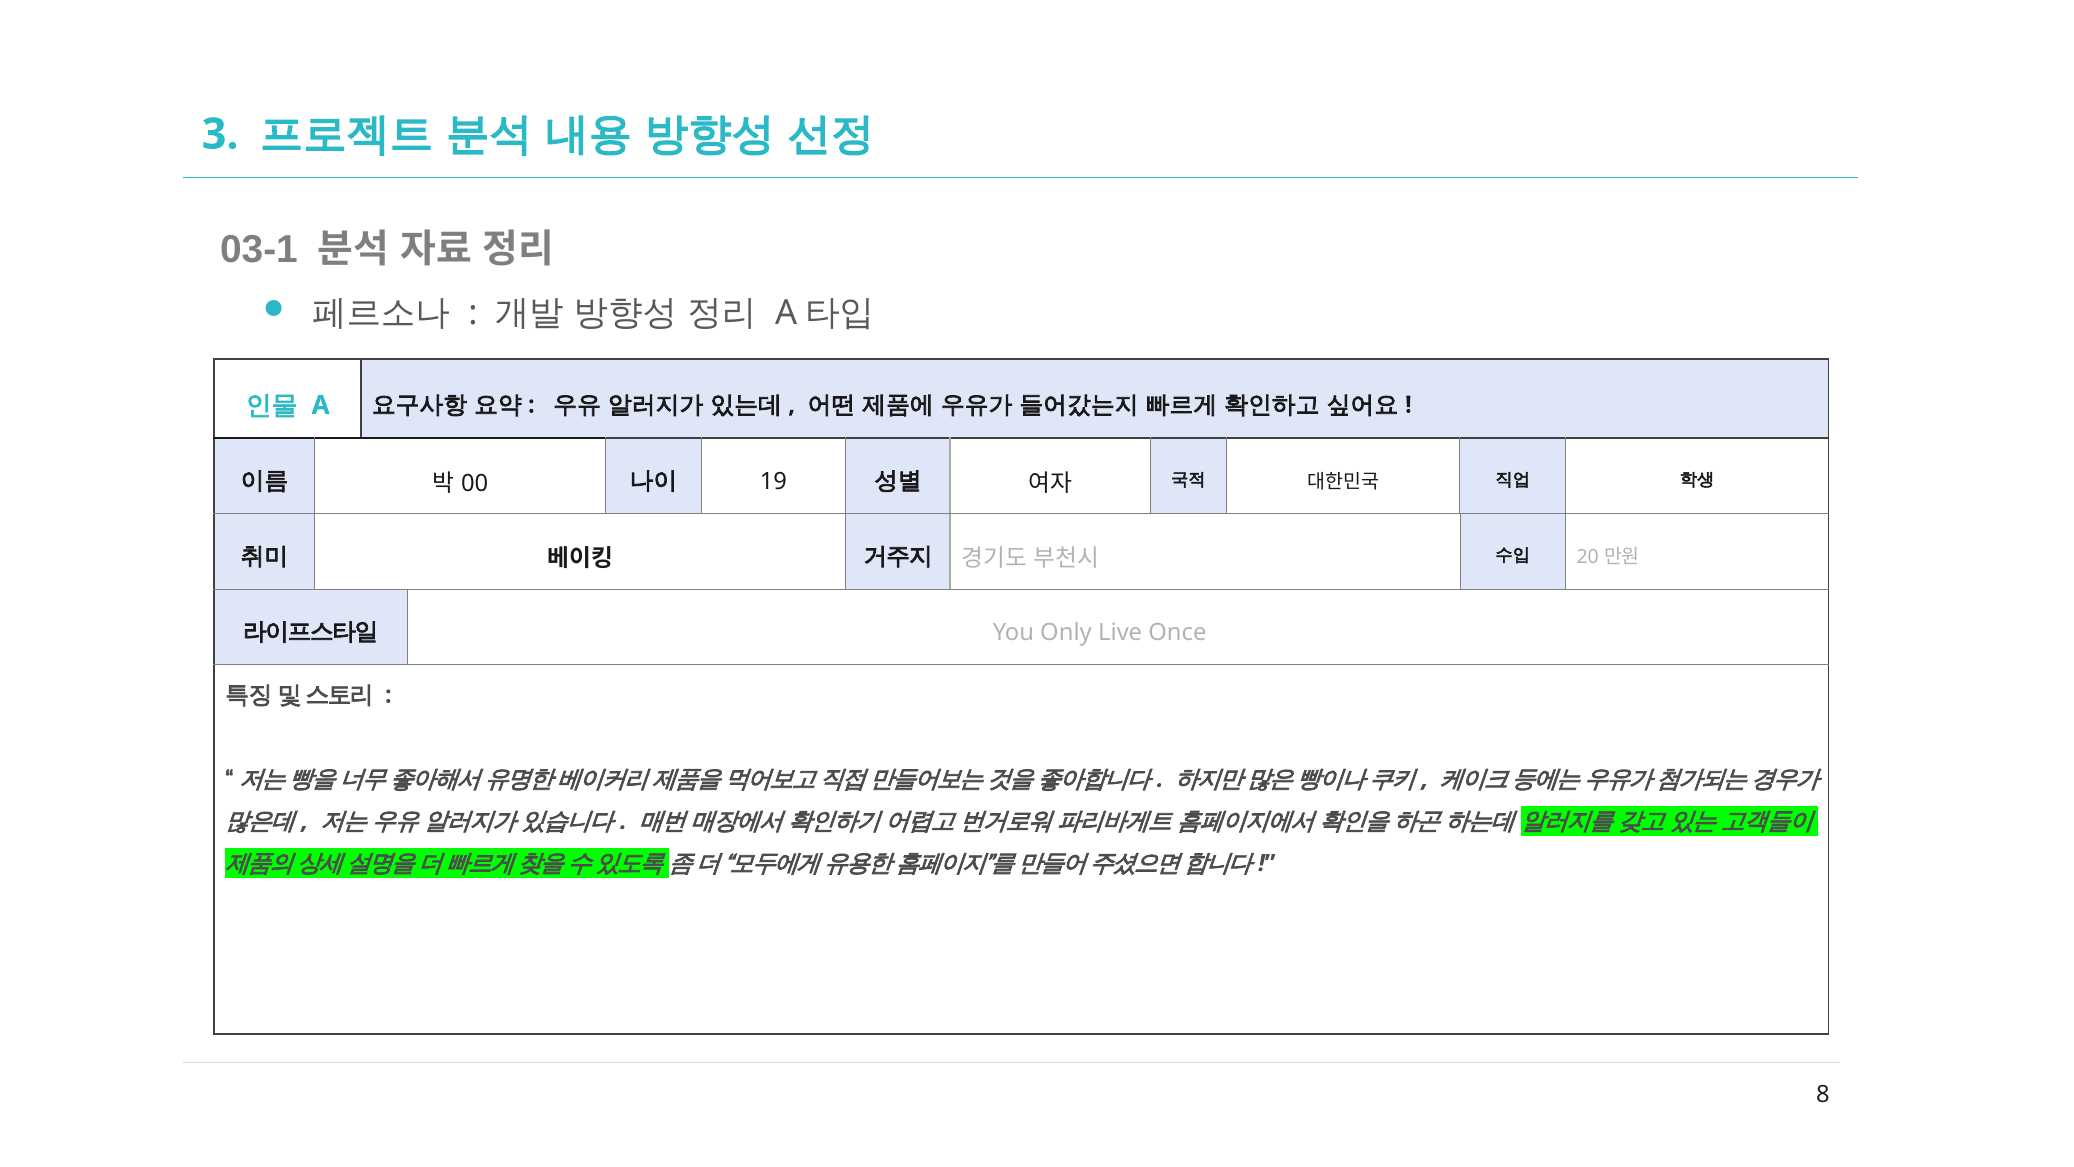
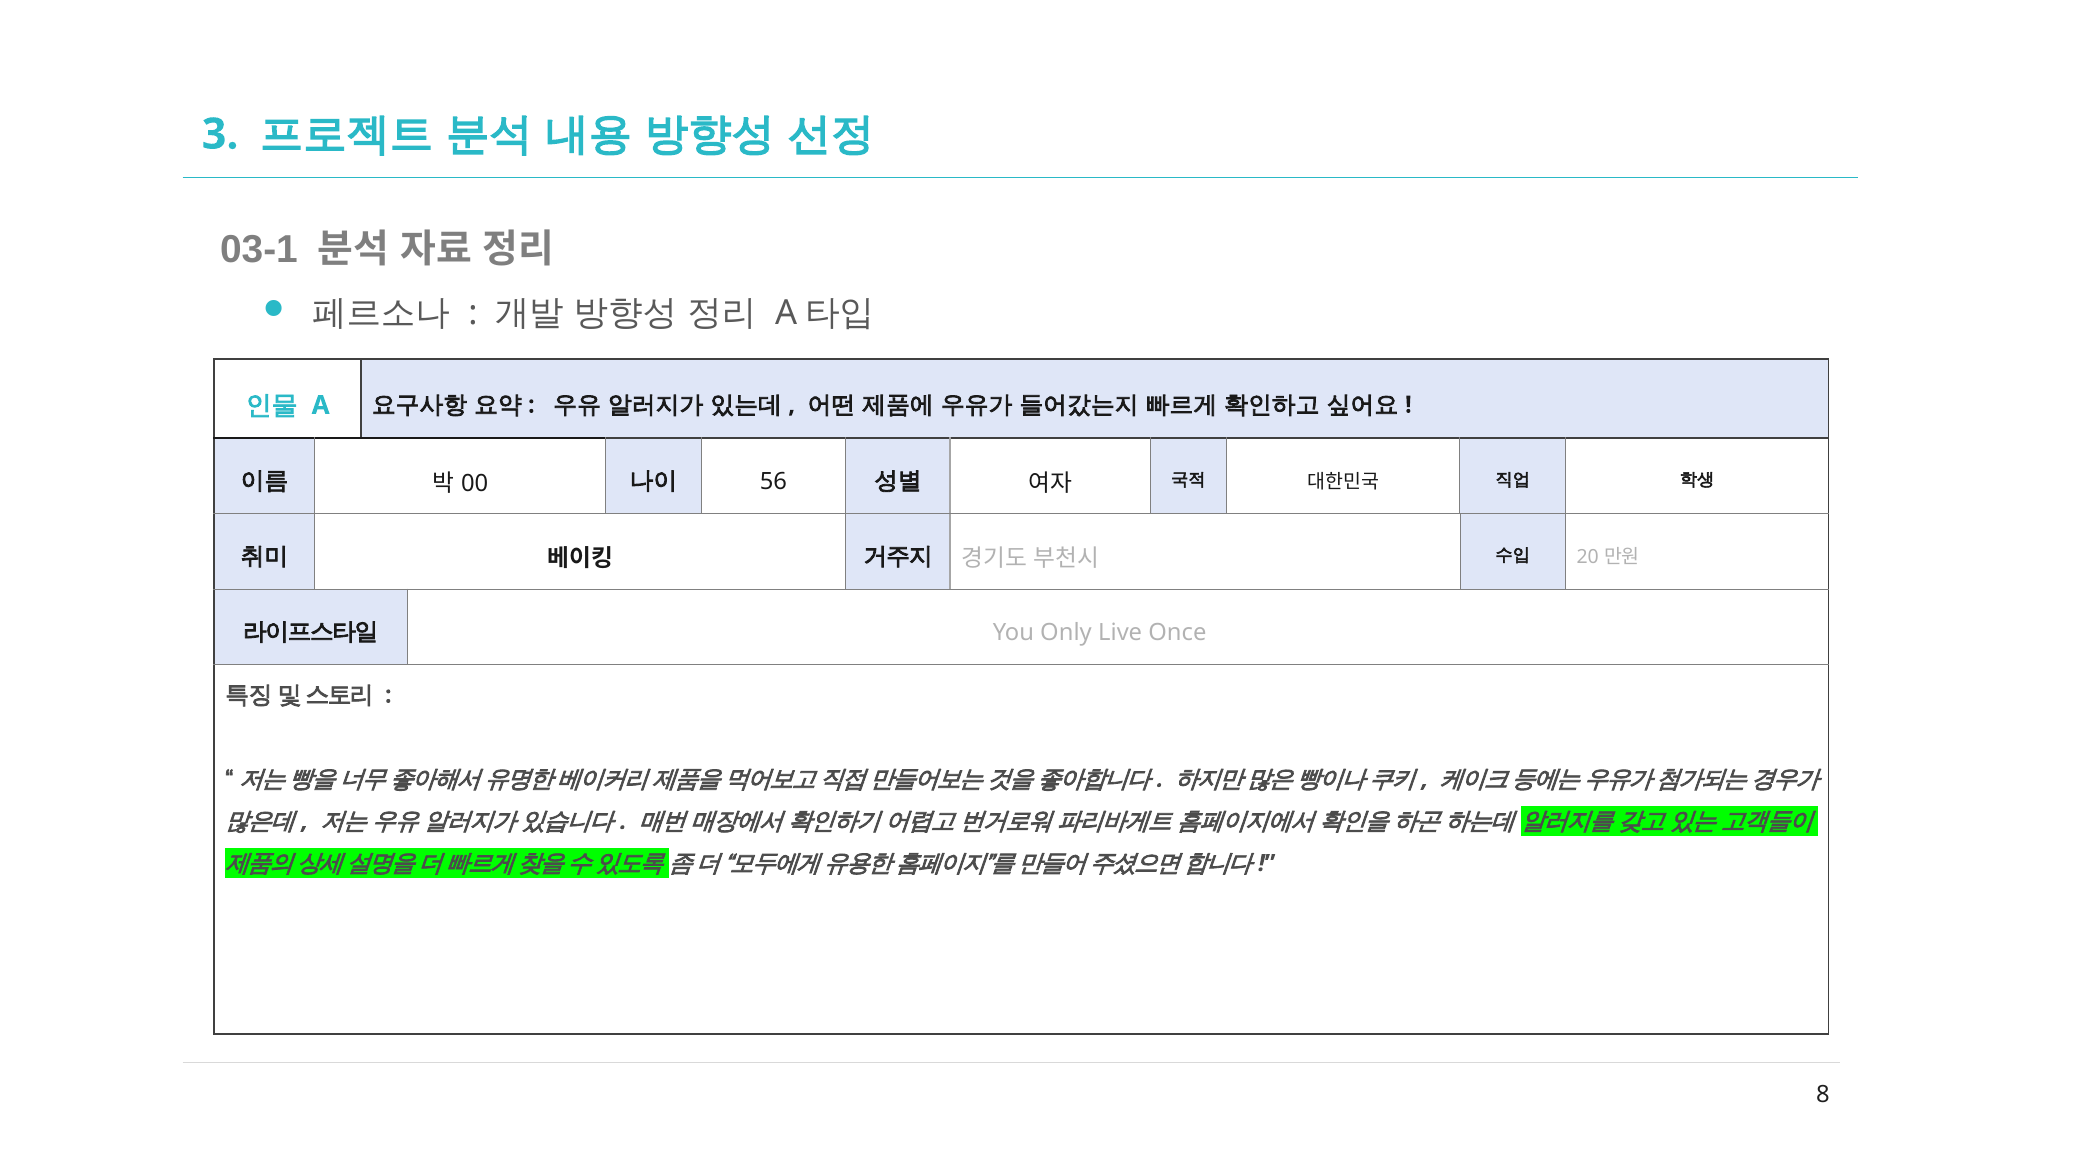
19: 19 -> 56 (773, 482)
